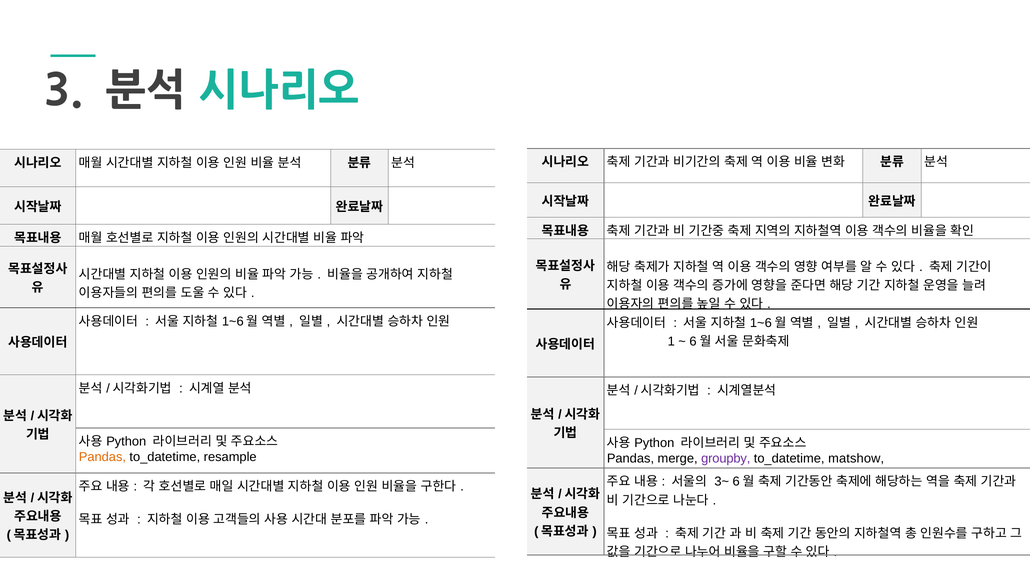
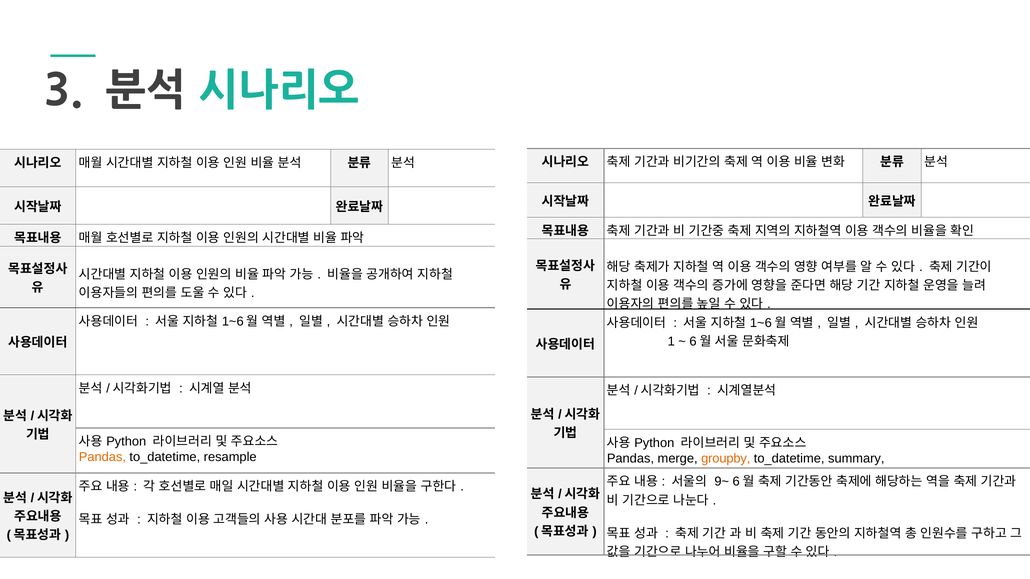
groupby colour: purple -> orange (726, 459)
matshow: matshow -> summary (856, 459)
3~: 3~ -> 9~ (722, 482)
